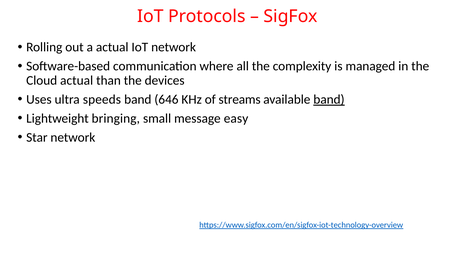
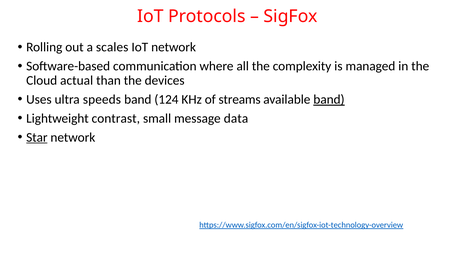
a actual: actual -> scales (112, 47)
646: 646 -> 124 (166, 100)
bringing: bringing -> contrast (116, 119)
easy: easy -> data (236, 119)
Star underline: none -> present (37, 138)
